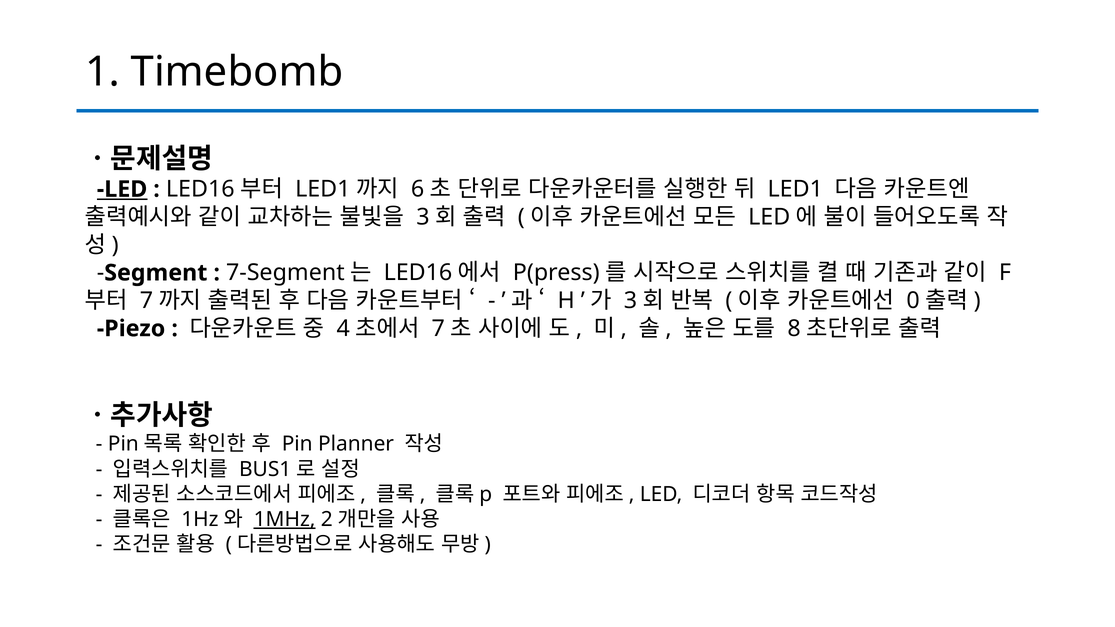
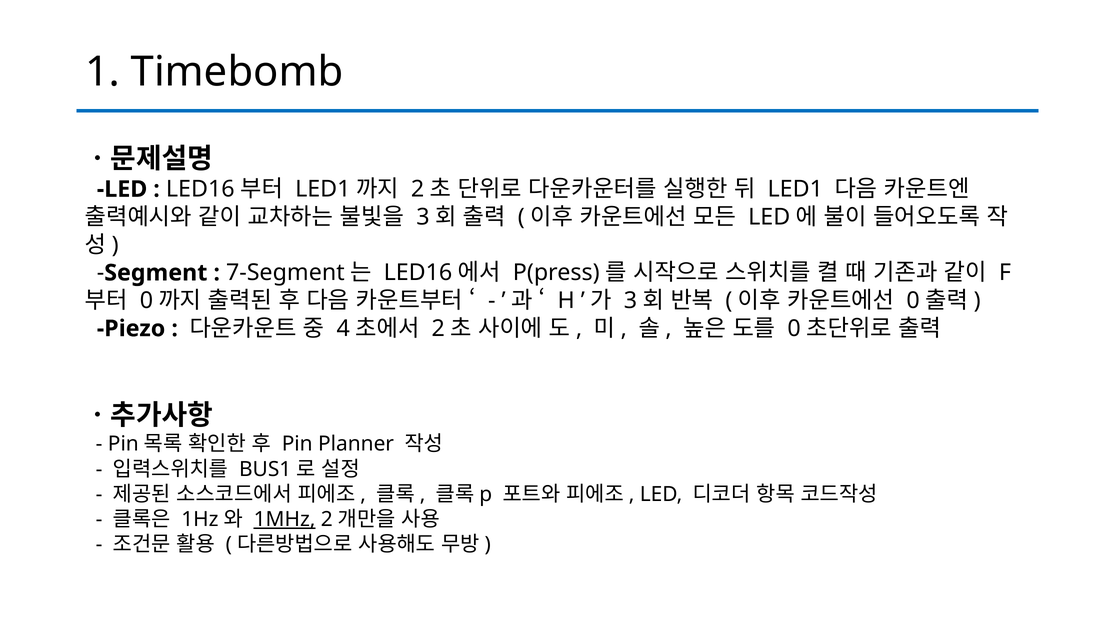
LED underline: present -> none (122, 189)
6: 6 -> 2 (418, 189)
7: 7 -> 0 (146, 301)
7: 7 -> 2 (438, 329)
8: 8 -> 0 (794, 329)
